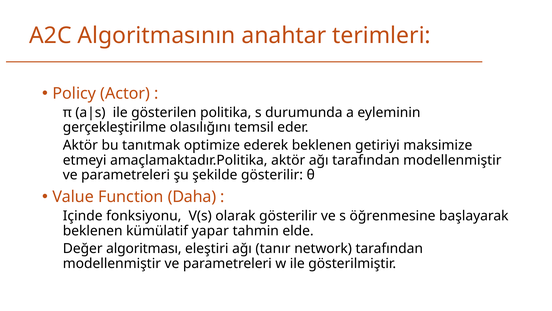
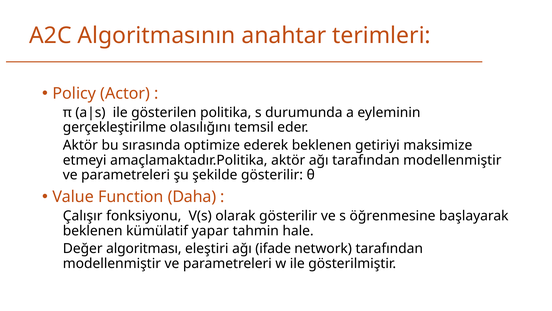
tanıtmak: tanıtmak -> sırasında (151, 145)
Içinde: Içinde -> Çalışır (83, 216)
elde: elde -> hale (298, 231)
tanır: tanır -> ifade (273, 248)
